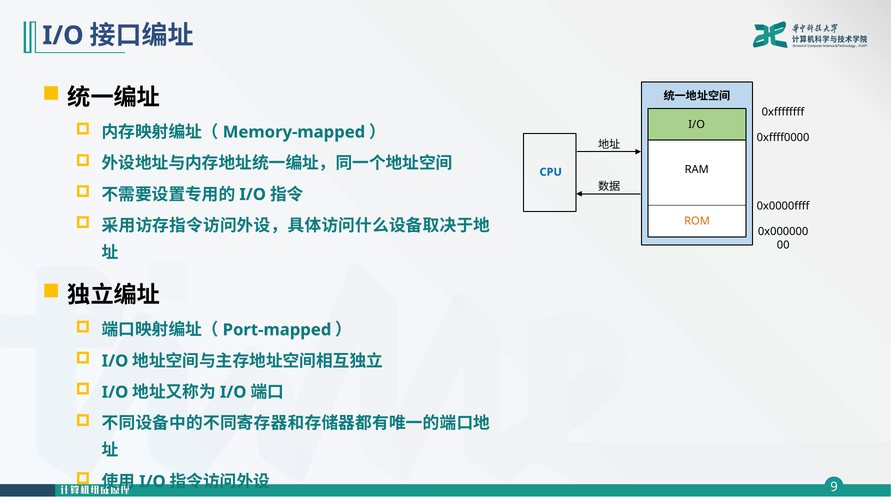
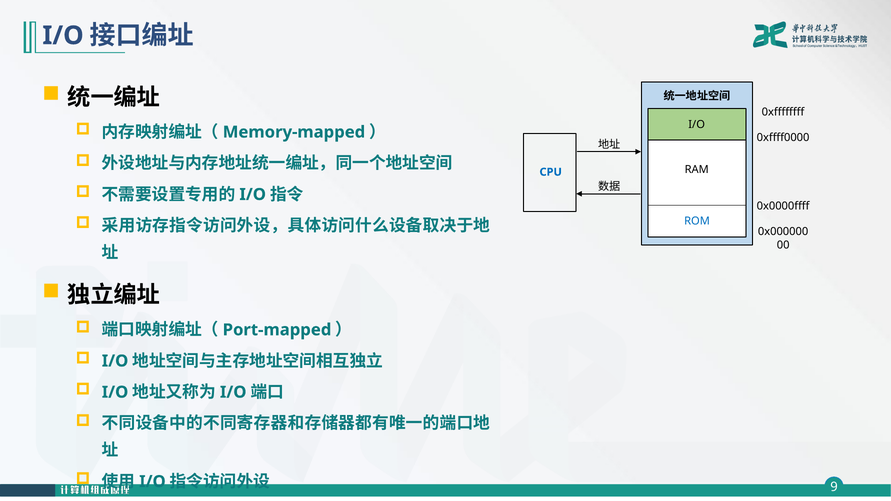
ROM colour: orange -> blue (697, 221)
